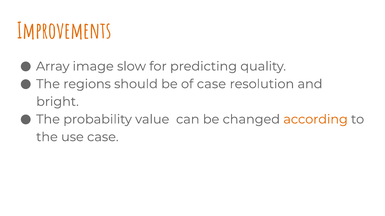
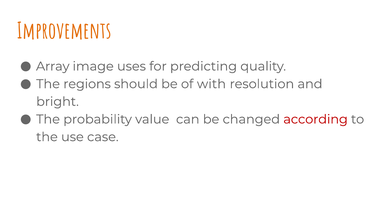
slow: slow -> uses (131, 66)
of case: case -> with (211, 84)
according colour: orange -> red (316, 120)
